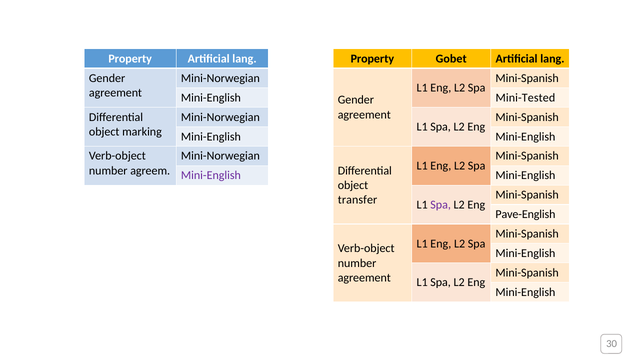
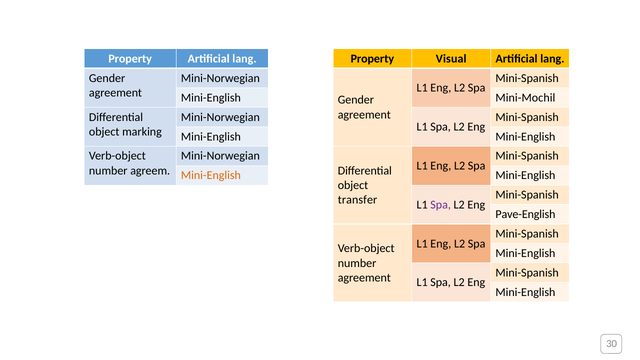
Gobet: Gobet -> Visual (451, 59)
Mini-Tested: Mini-Tested -> Mini-Mochil (525, 98)
Mini-English colour: purple -> orange (211, 175)
